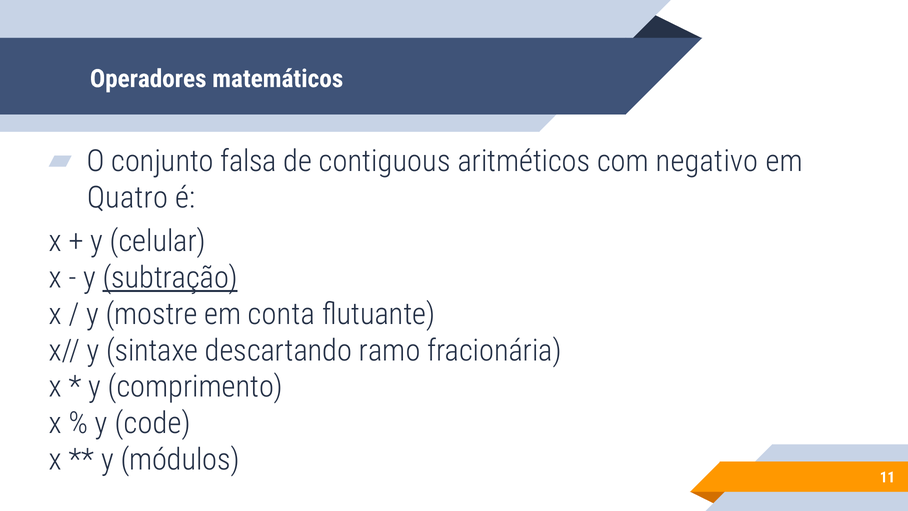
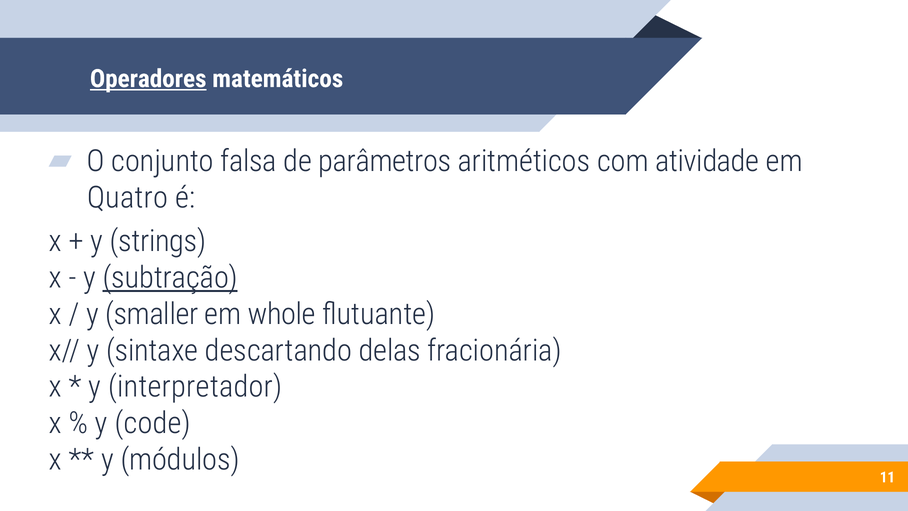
Operadores underline: none -> present (148, 79)
contiguous: contiguous -> parâmetros (385, 161)
negativo: negativo -> atividade (707, 161)
celular: celular -> strings (158, 241)
mostre: mostre -> smaller (152, 314)
conta: conta -> whole (282, 314)
ramo: ramo -> delas (390, 350)
comprimento: comprimento -> interpretador (195, 387)
